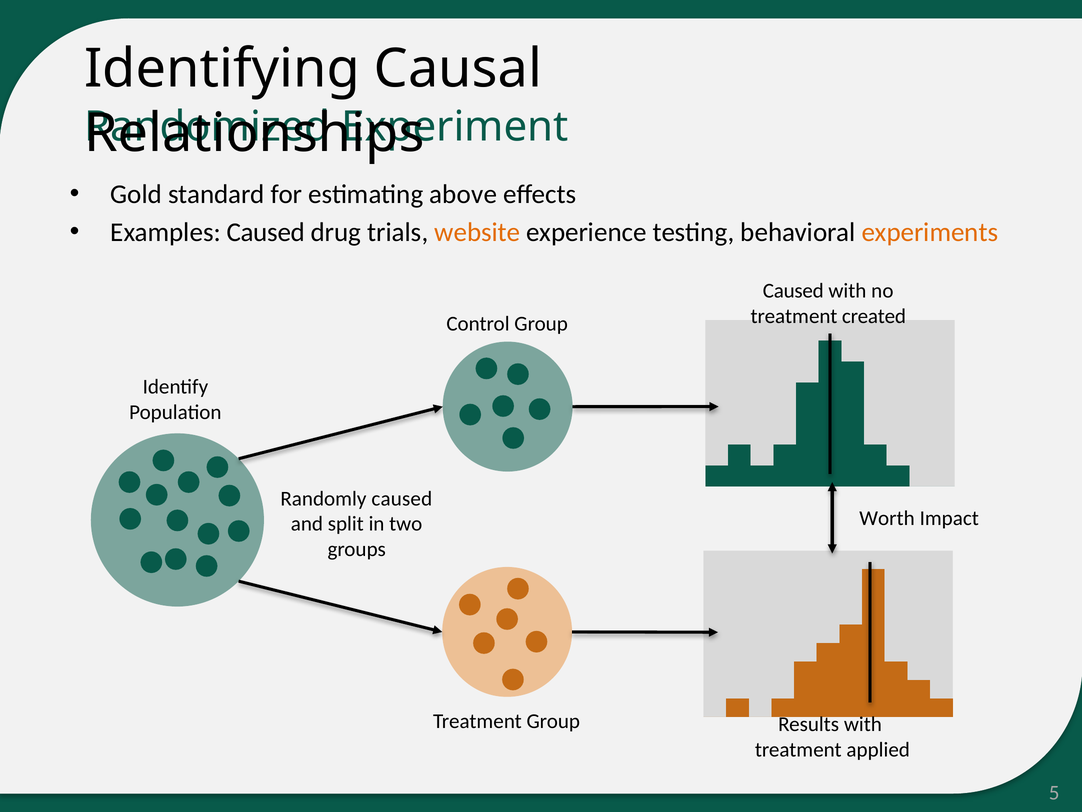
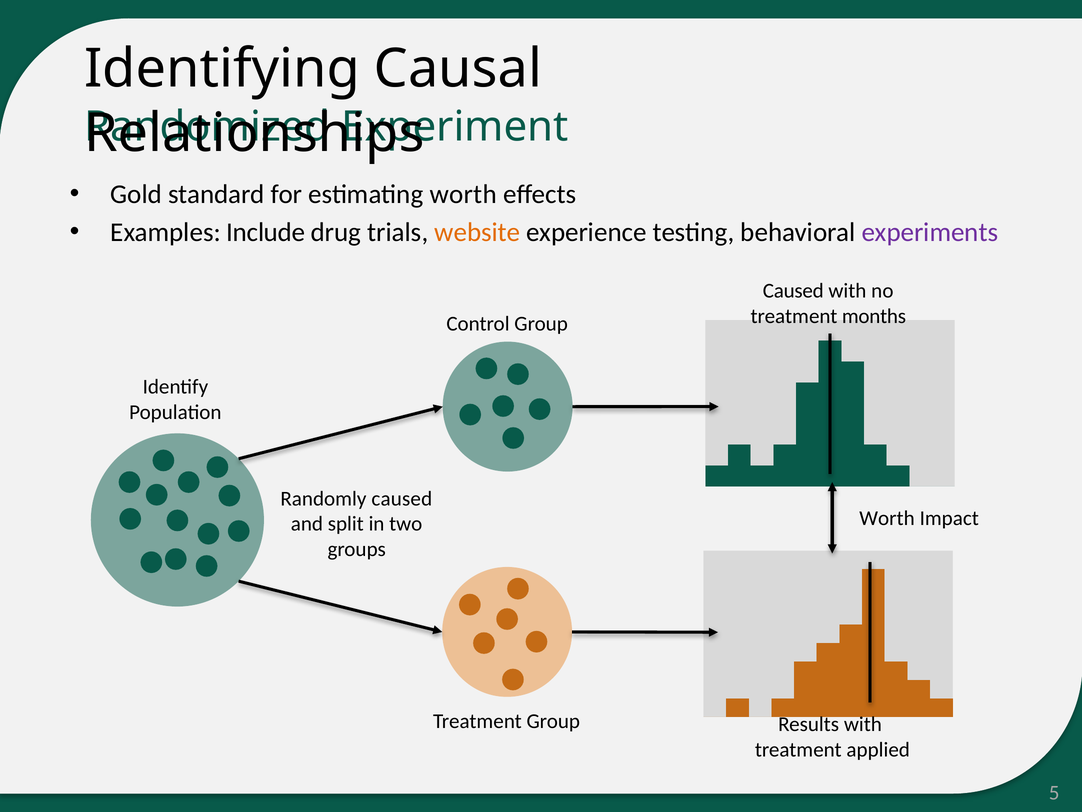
estimating above: above -> worth (463, 194)
Examples Caused: Caused -> Include (266, 232)
experiments colour: orange -> purple (930, 232)
created: created -> months (874, 316)
